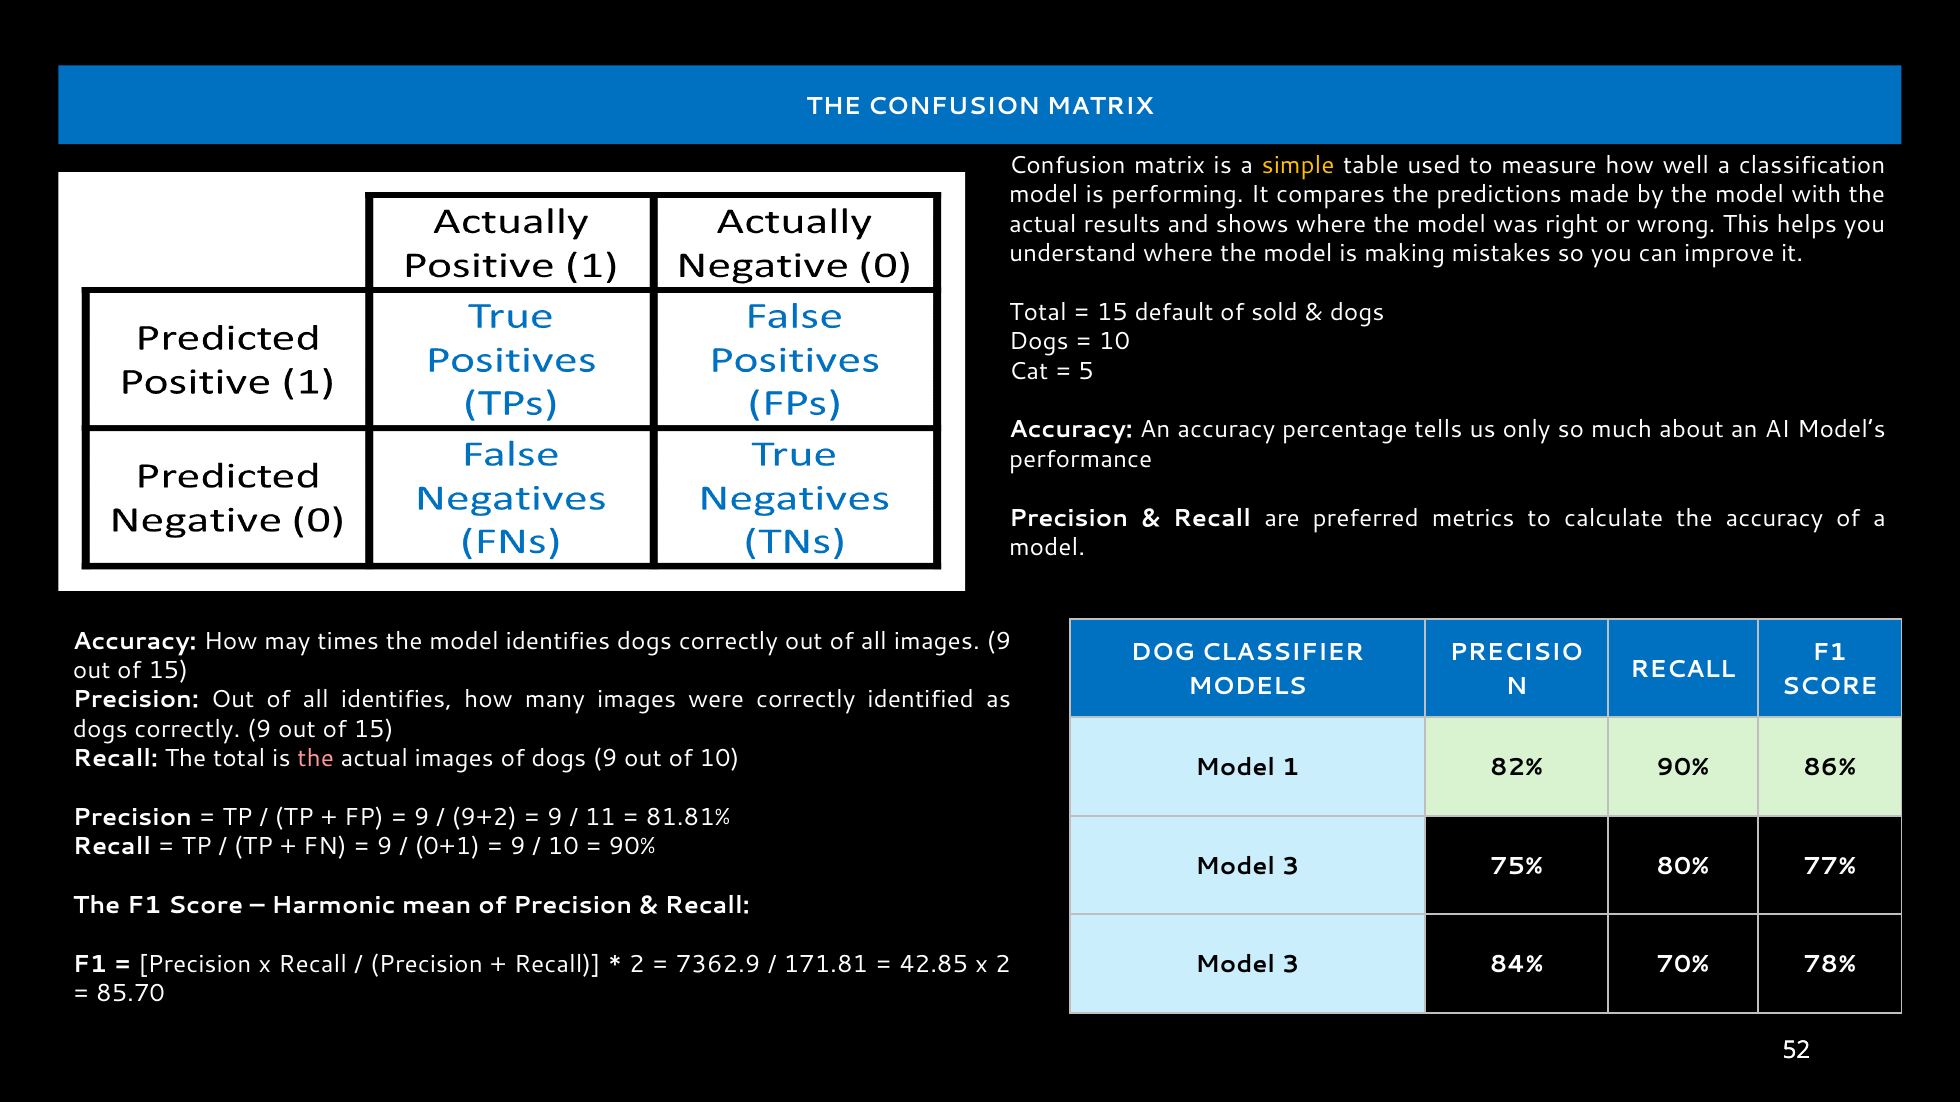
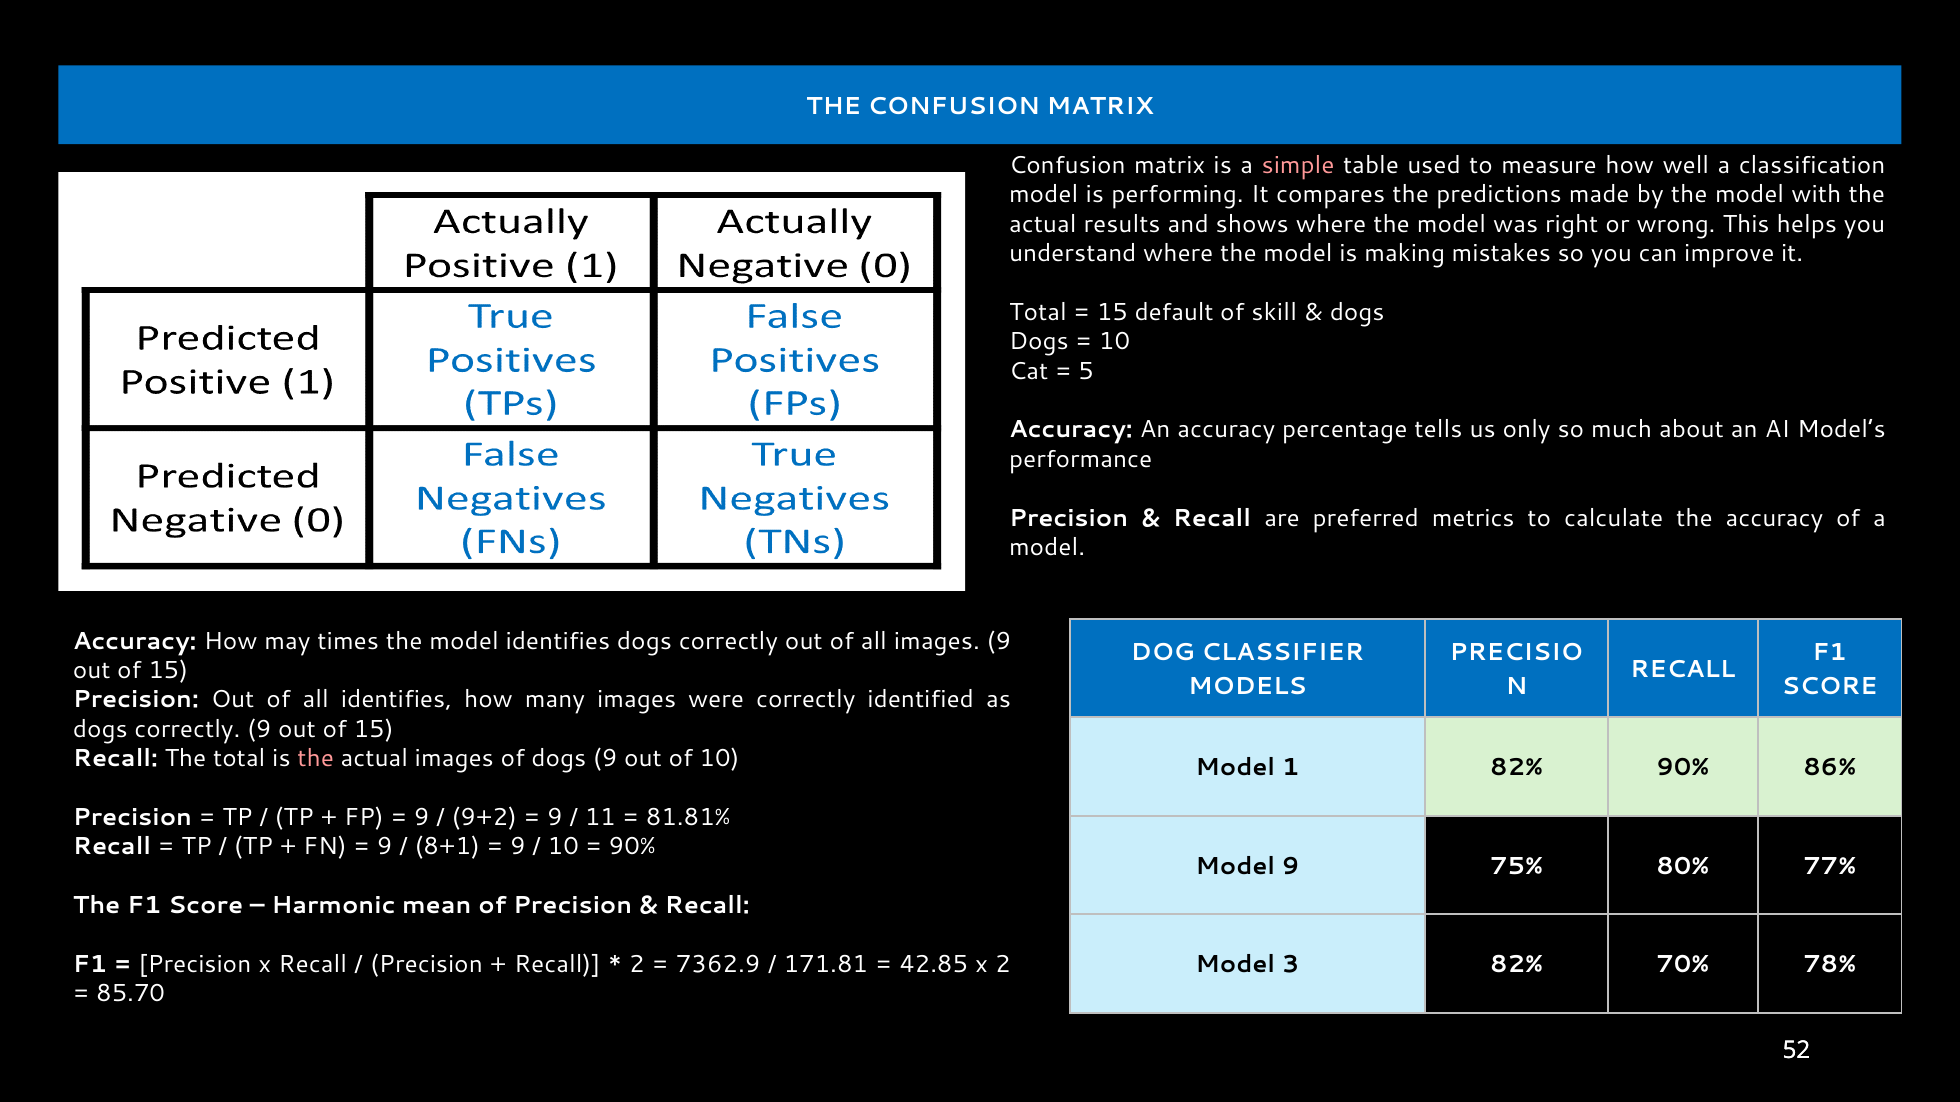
simple colour: yellow -> pink (1298, 165)
sold: sold -> skill (1274, 312)
0+1: 0+1 -> 8+1 (447, 847)
3: 3 -> 9 (1291, 867)
3 84%: 84% -> 82% (1516, 965)
